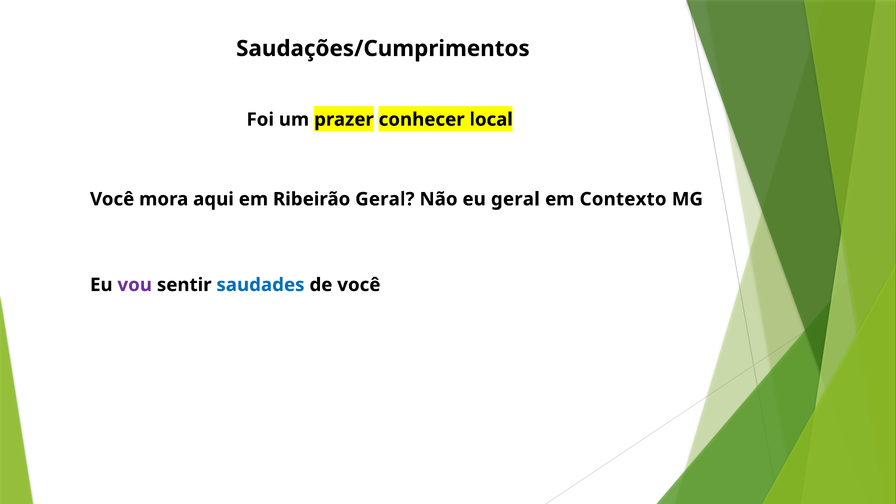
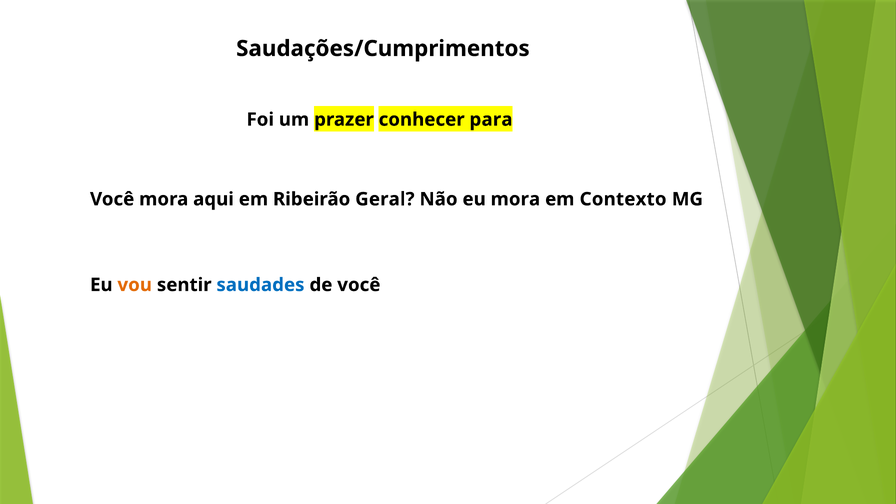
local: local -> para (491, 120)
eu geral: geral -> mora (515, 199)
vou colour: purple -> orange (135, 285)
